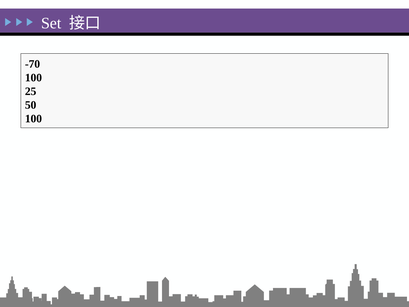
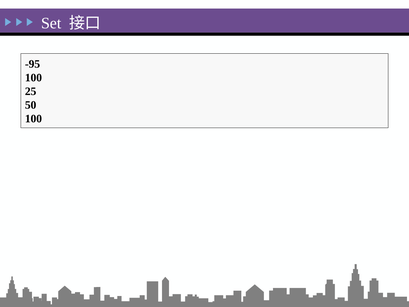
-70: -70 -> -95 (33, 64)
